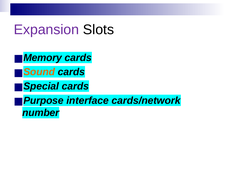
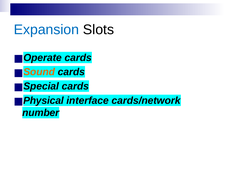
Expansion colour: purple -> blue (46, 30)
Memory: Memory -> Operate (43, 58)
Purpose: Purpose -> Physical (43, 100)
